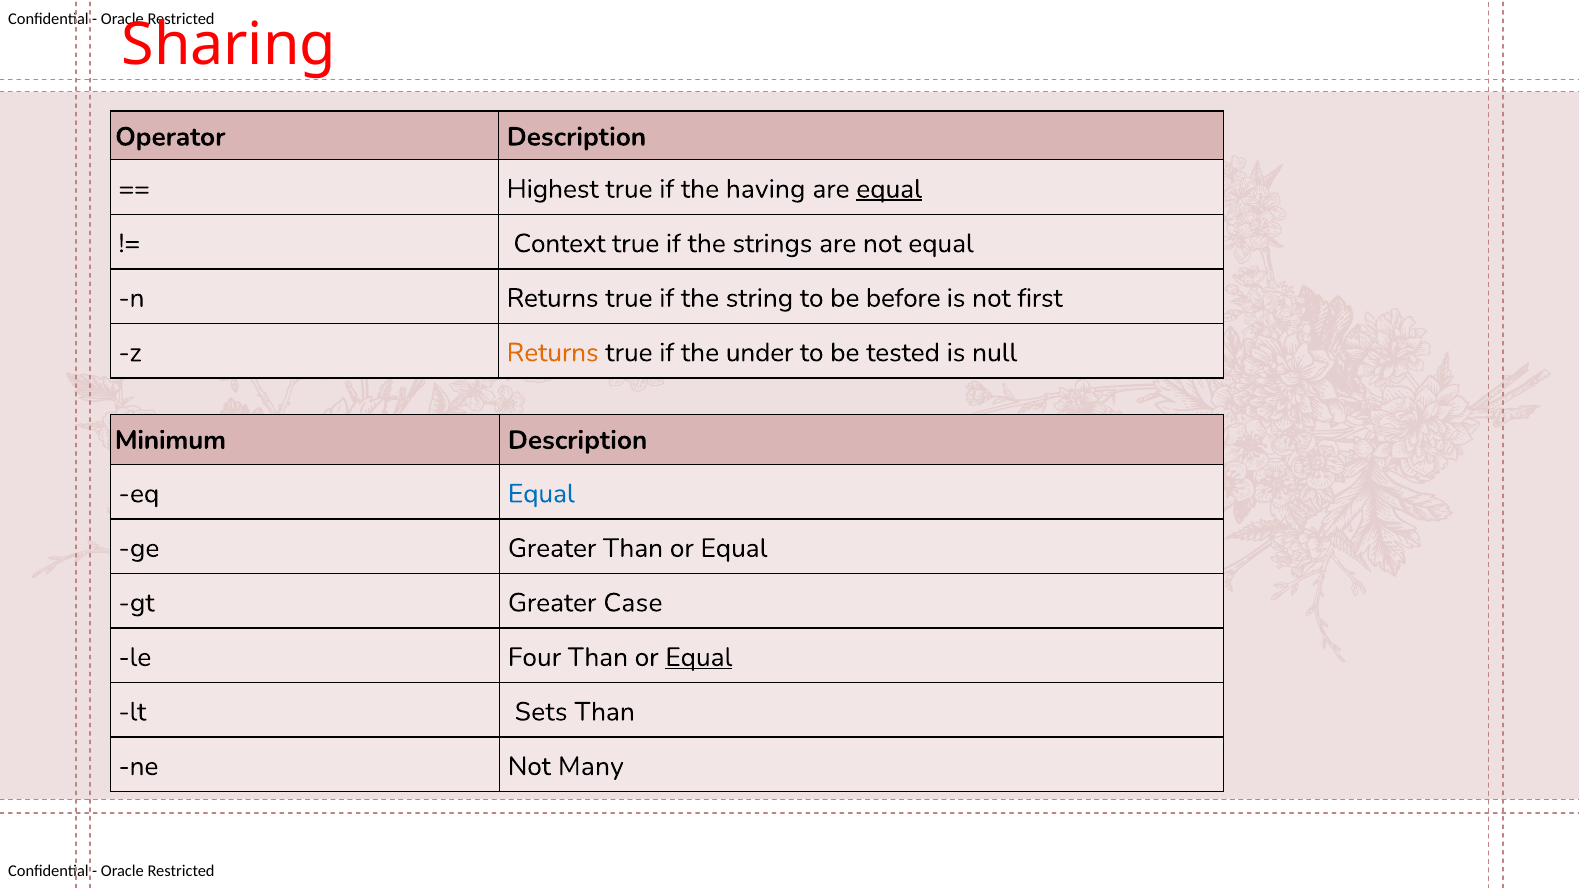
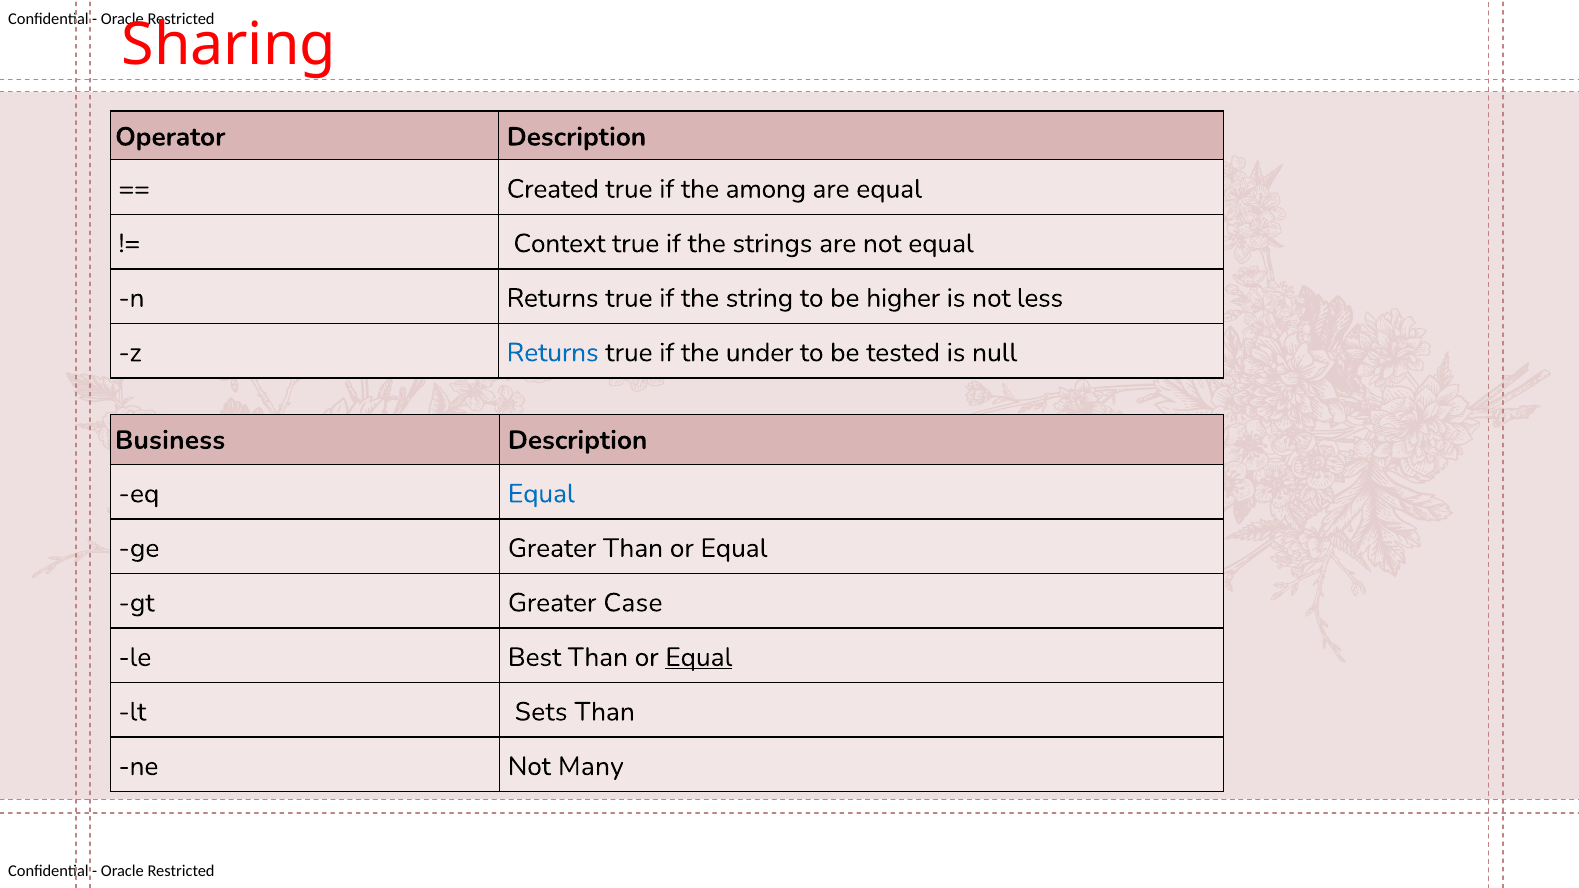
Highest: Highest -> Created (553, 189)
having: having -> among (766, 189)
equal underline: present -> none (889, 189)
before: before -> higher (903, 298)
first: first -> less (1040, 298)
Returns colour: orange -> blue (553, 353)
Minimum: Minimum -> Business (170, 440)
Four: Four -> Best (535, 657)
